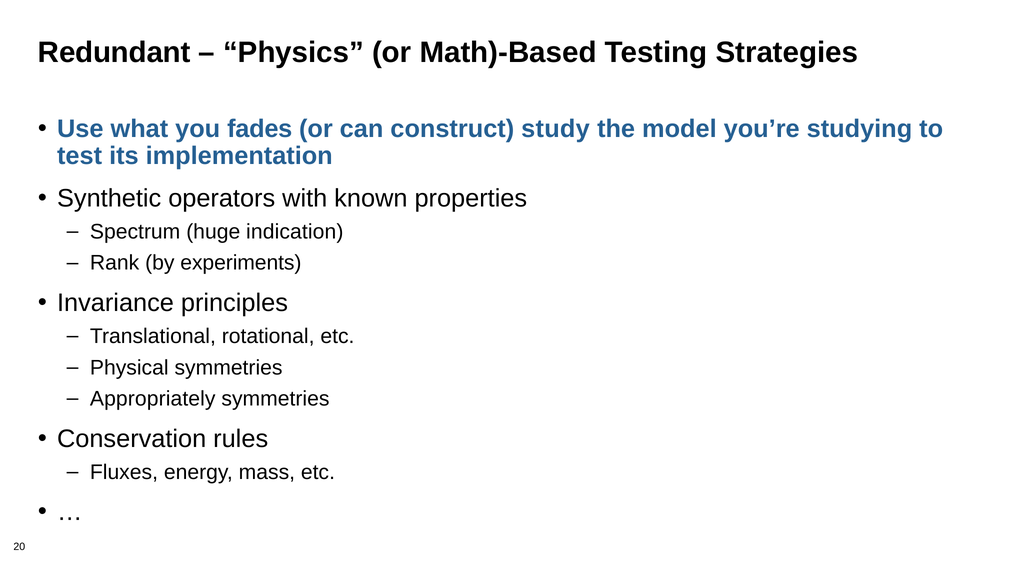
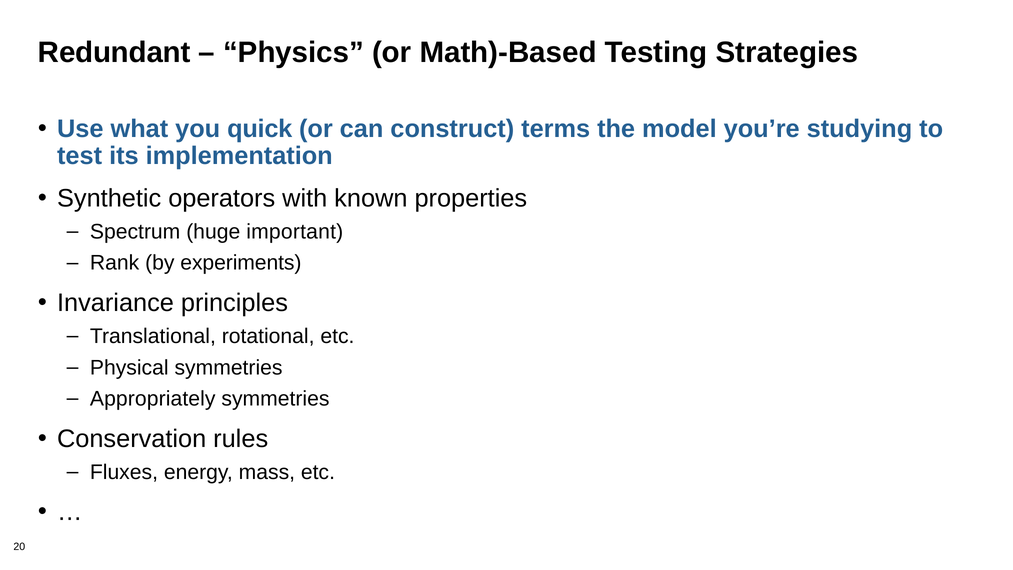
fades: fades -> quick (260, 129)
study: study -> terms (556, 129)
indication: indication -> important (295, 232)
